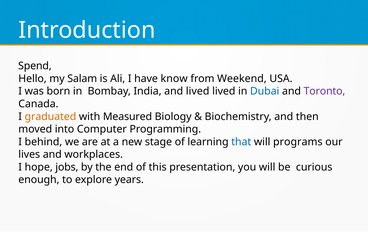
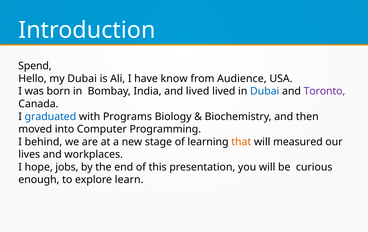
my Salam: Salam -> Dubai (82, 79)
Weekend: Weekend -> Audience (242, 79)
graduated colour: orange -> blue (50, 116)
Measured: Measured -> Programs (127, 116)
that colour: blue -> orange (241, 142)
programs: programs -> measured (298, 142)
years: years -> learn (129, 180)
